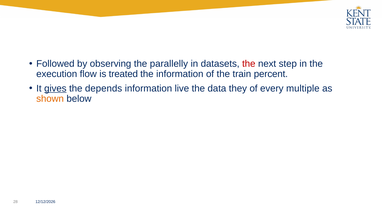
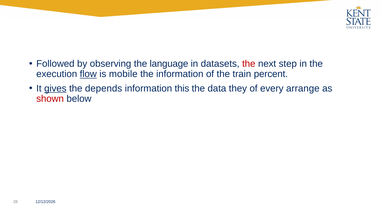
parallelly: parallelly -> language (169, 64)
flow underline: none -> present (88, 74)
treated: treated -> mobile (123, 74)
live: live -> this (182, 88)
multiple: multiple -> arrange (303, 88)
shown colour: orange -> red (50, 99)
